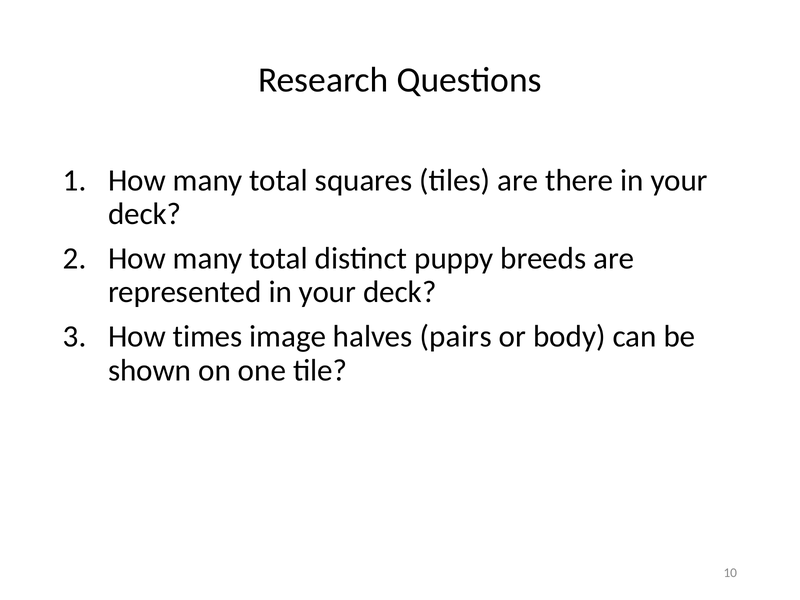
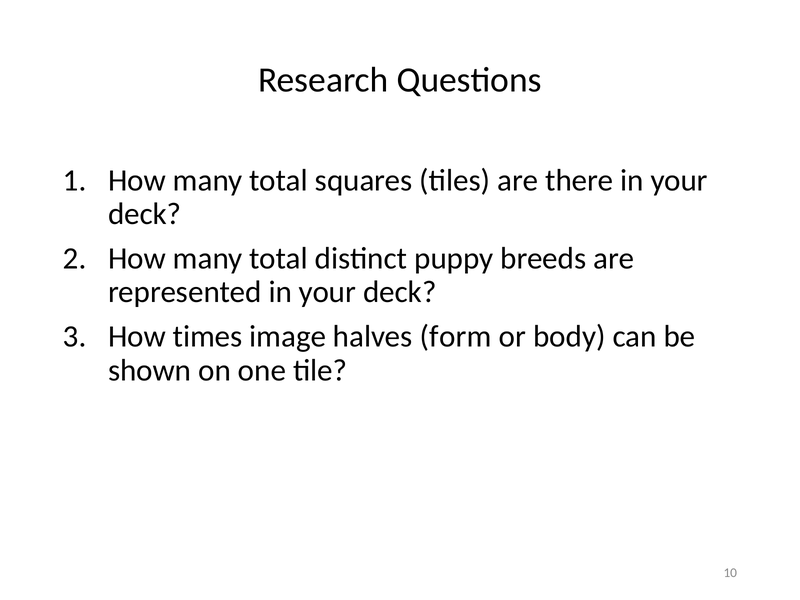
pairs: pairs -> form (456, 337)
